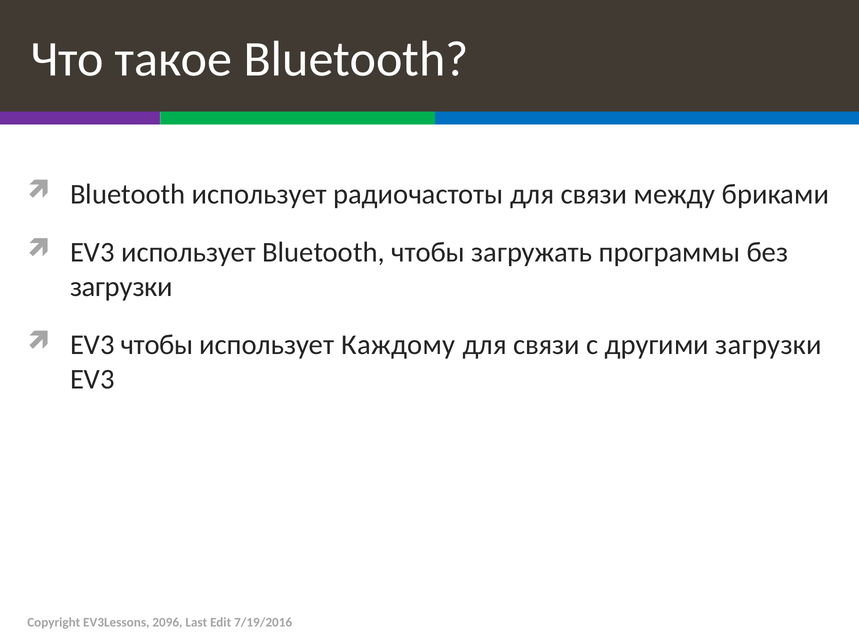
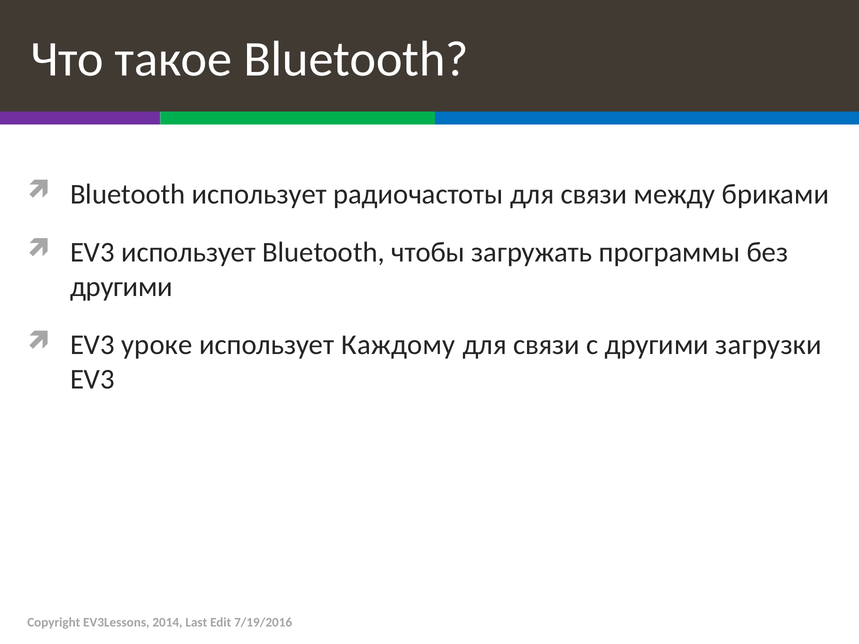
загрузки: загрузки -> другими (121, 287)
EV3 чтобы: чтобы -> уроке (157, 345)
2096: 2096 -> 2014 (167, 623)
